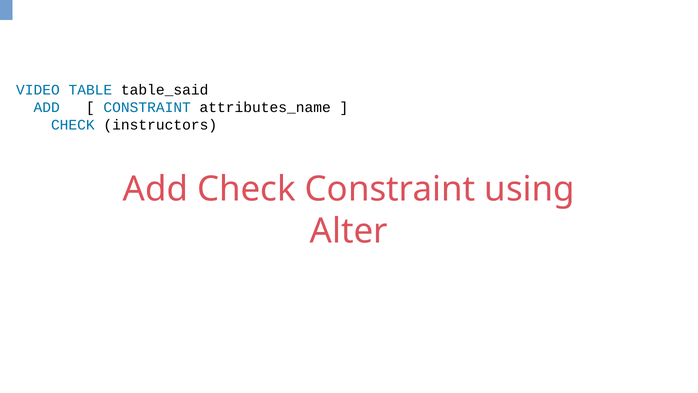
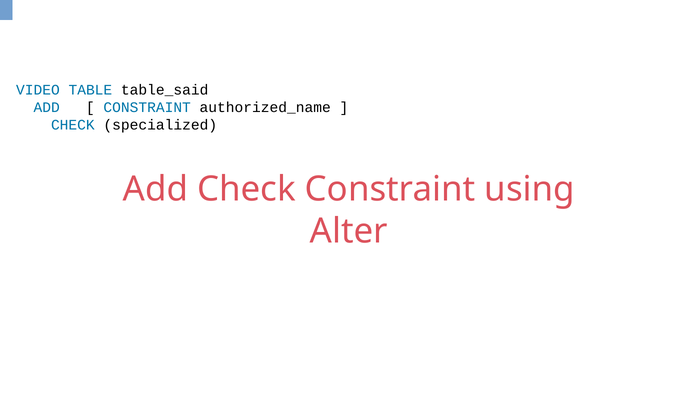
attributes_name: attributes_name -> authorized_name (265, 107)
instructors: instructors -> specialized (160, 125)
